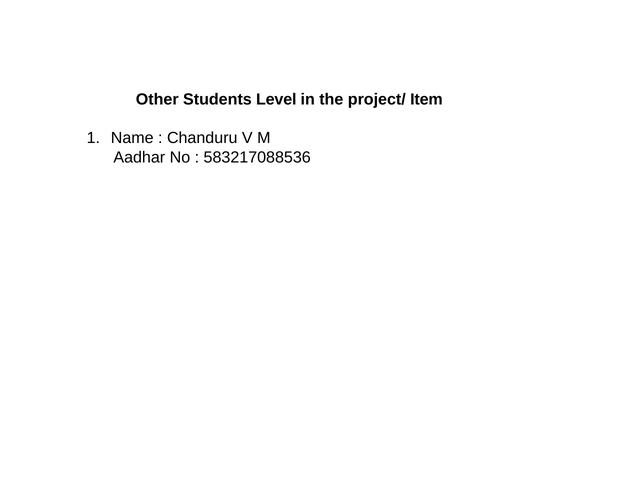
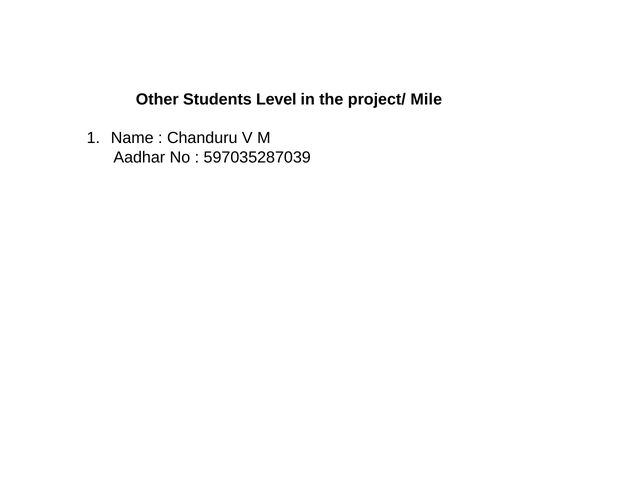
Item: Item -> Mile (426, 100)
583217088536: 583217088536 -> 597035287039 (257, 158)
